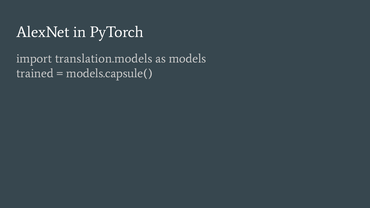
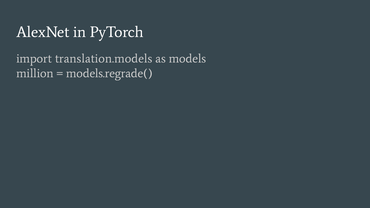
trained: trained -> million (35, 73)
models.capsule(: models.capsule( -> models.regrade( (110, 73)
